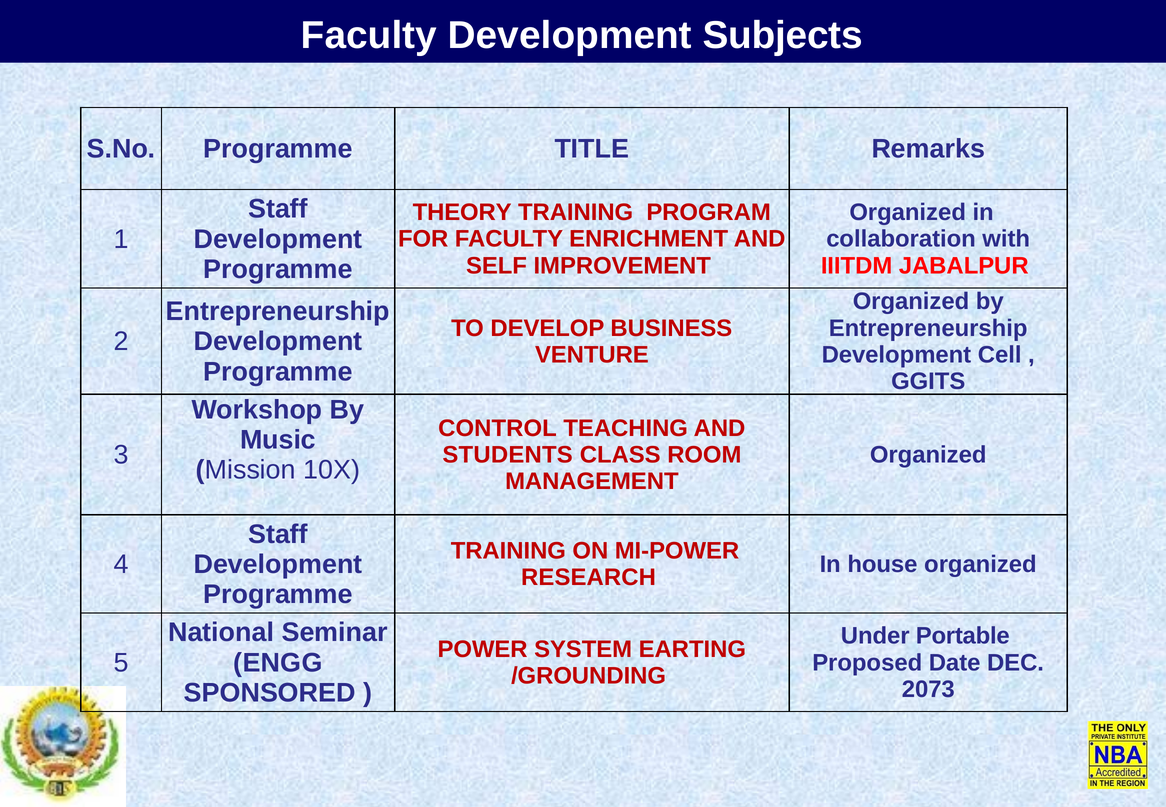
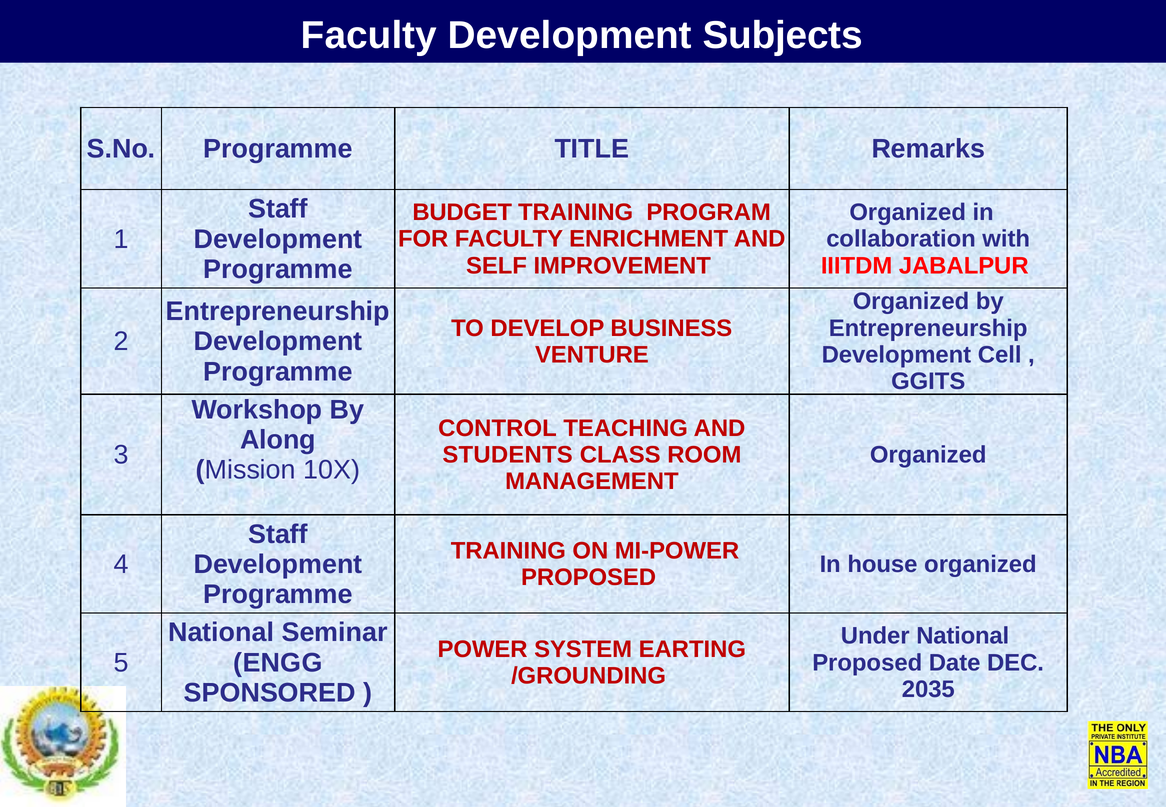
THEORY: THEORY -> BUDGET (462, 213)
Music: Music -> Along (278, 440)
RESEARCH: RESEARCH -> PROPOSED (589, 578)
Under Portable: Portable -> National (963, 636)
2073: 2073 -> 2035 (928, 689)
